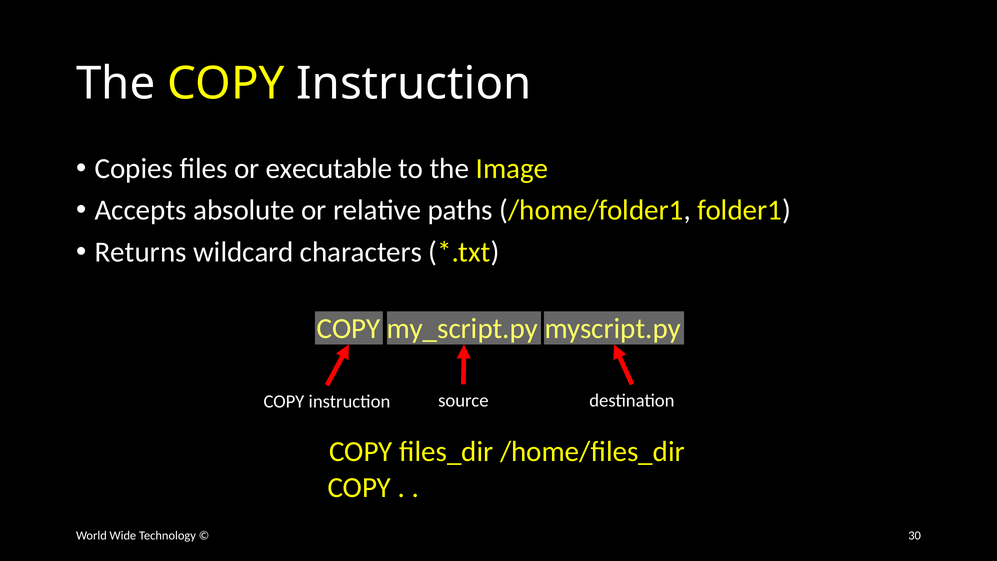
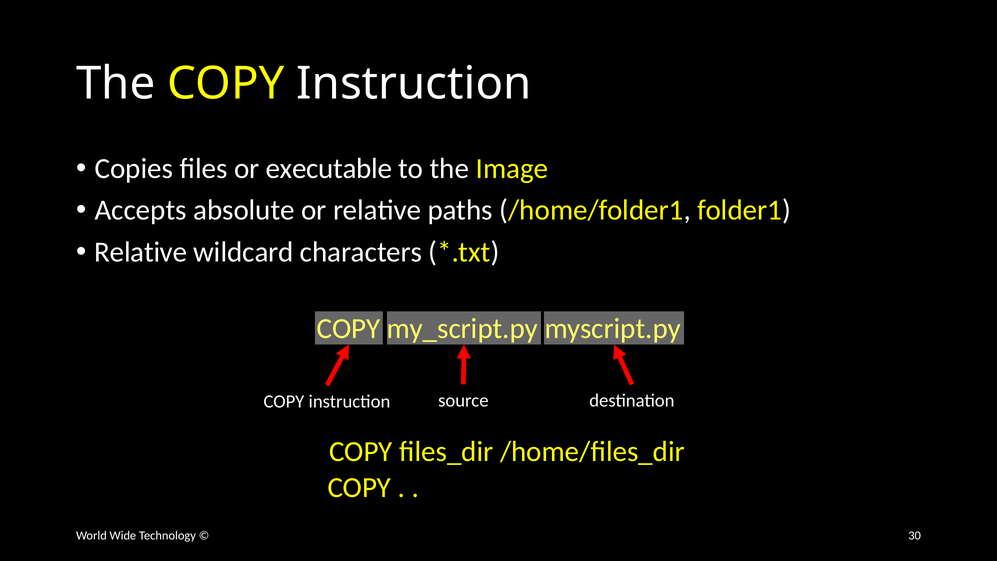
Returns: Returns -> Relative (141, 252)
